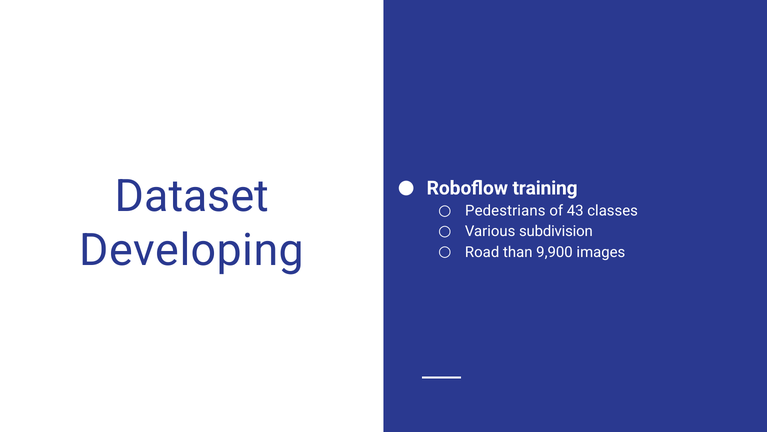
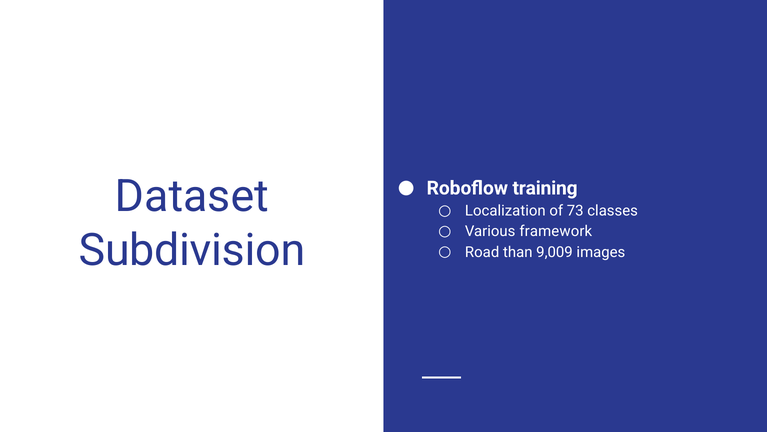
Pedestrians: Pedestrians -> Localization (505, 211)
43: 43 -> 73 (575, 211)
subdivision: subdivision -> framework (556, 231)
Developing: Developing -> Subdivision (192, 250)
9,900: 9,900 -> 9,009 (554, 252)
